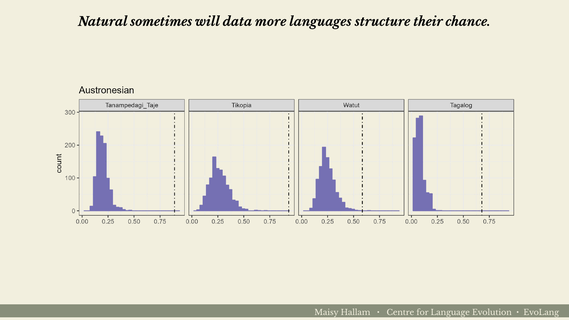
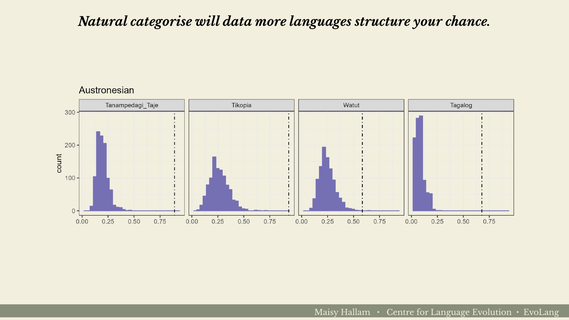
sometimes: sometimes -> categorise (161, 22)
their: their -> your (428, 22)
